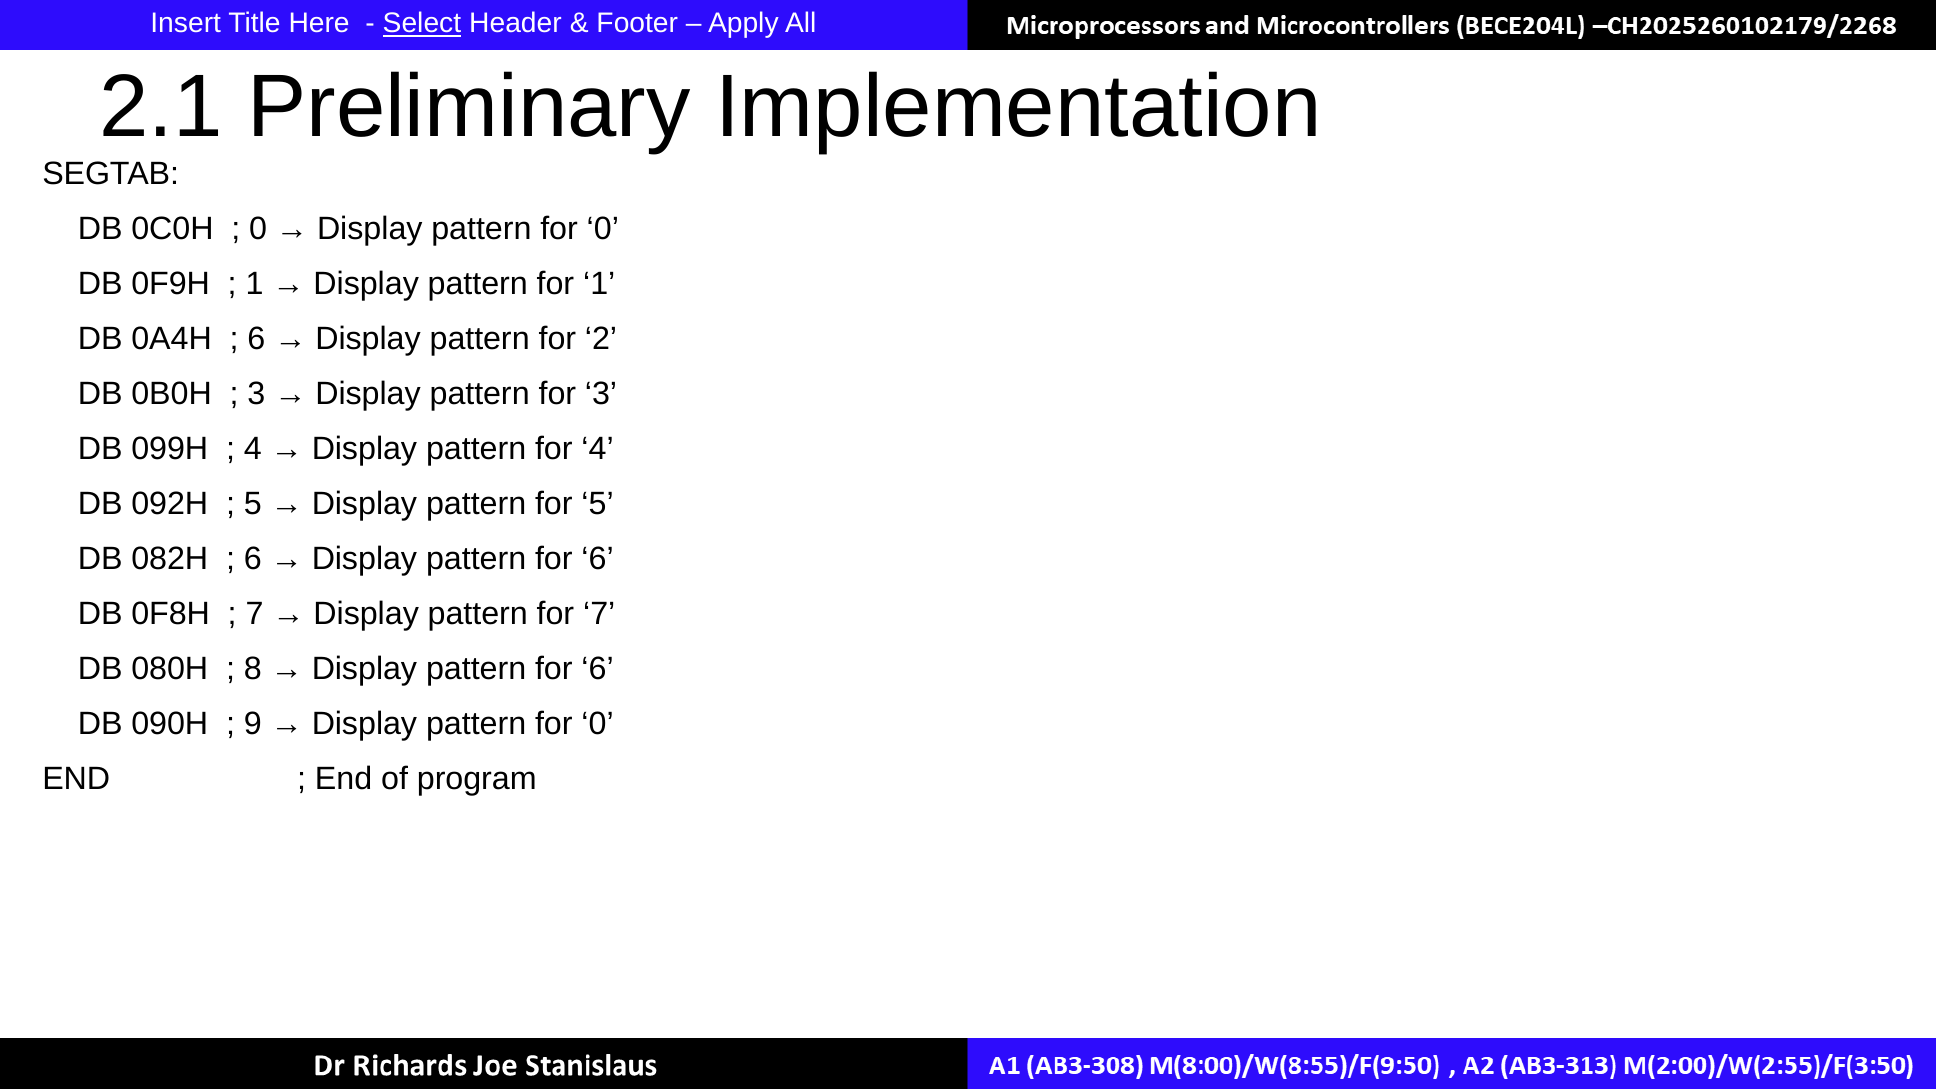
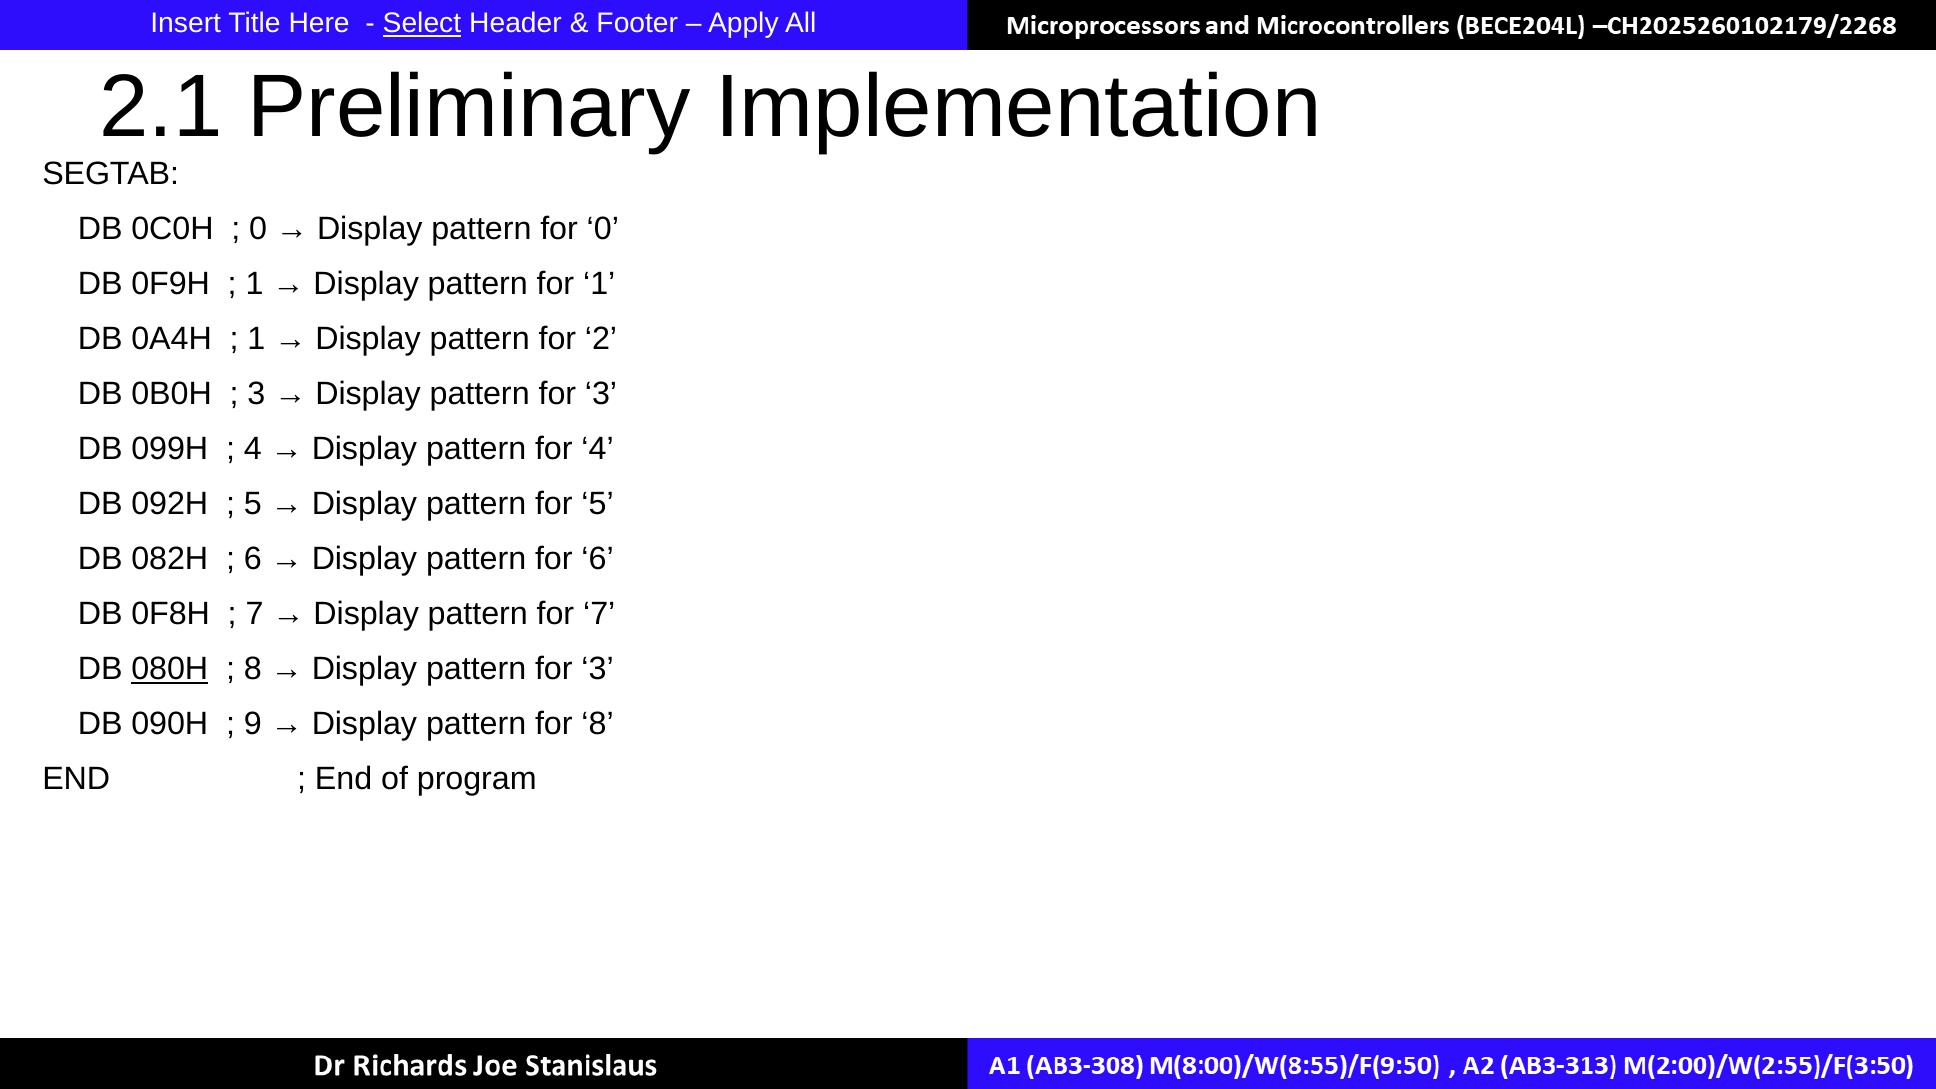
6: 6 -> 1 (256, 339)
080H underline: none -> present (170, 669)
6: 6 -> 3 (598, 669)
0: 0 -> 8 (598, 724)
